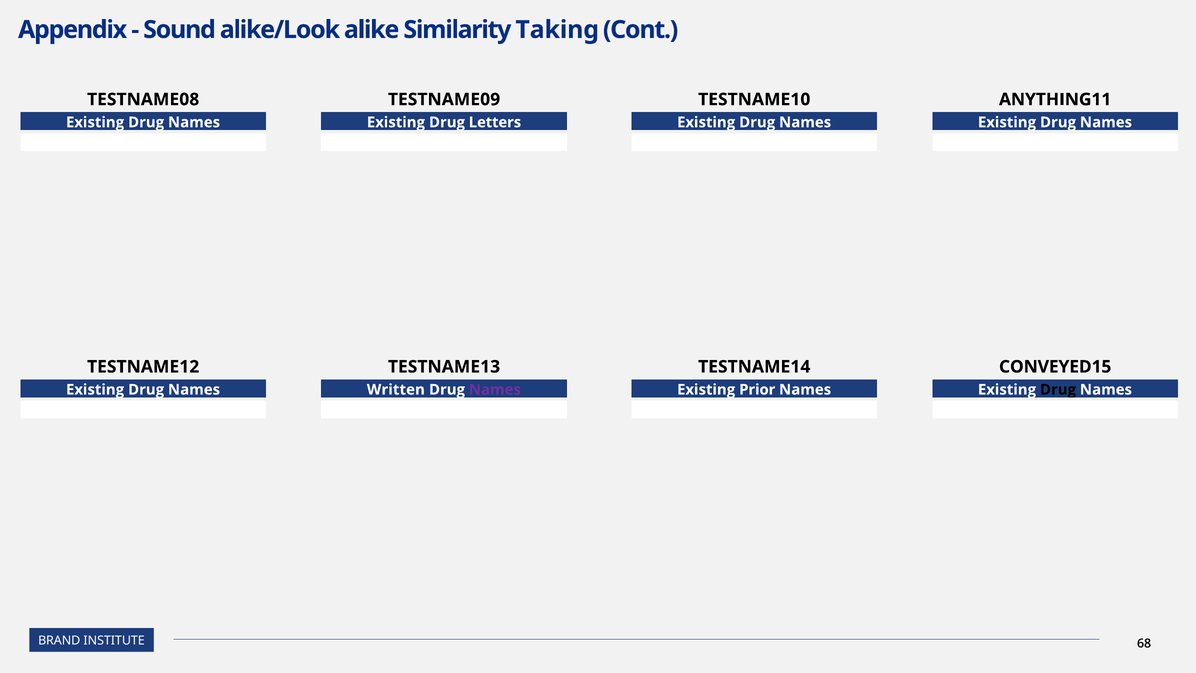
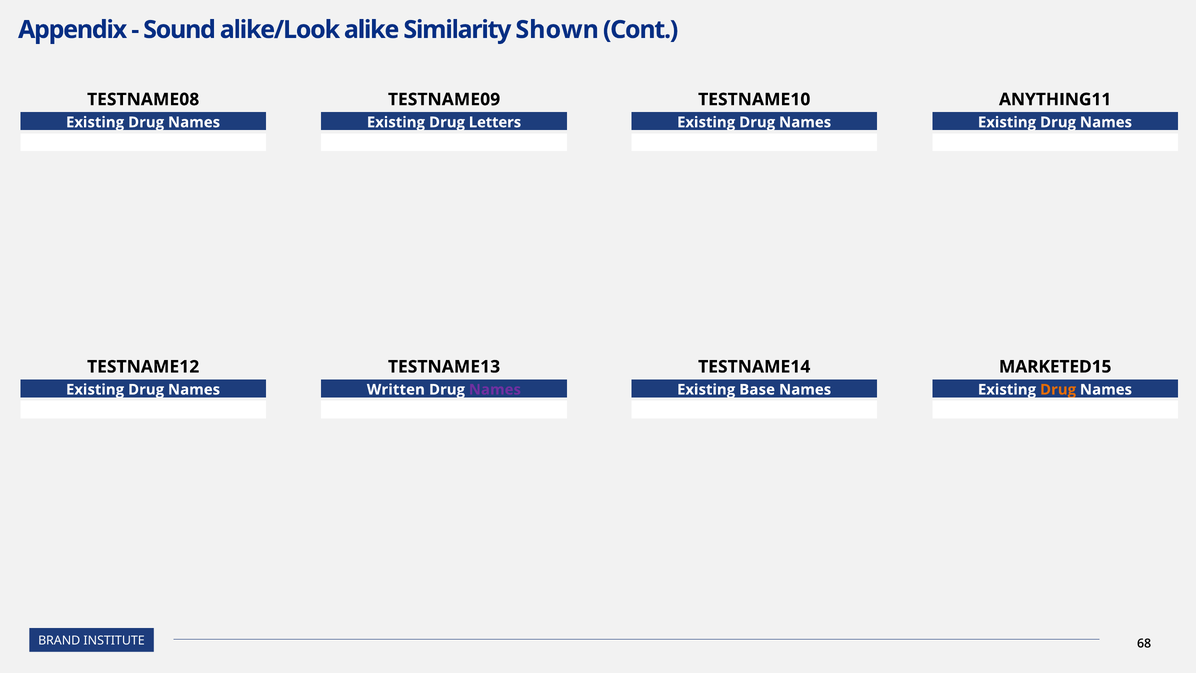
Taking: Taking -> Shown (557, 30)
CONVEYED15: CONVEYED15 -> MARKETED15 (1055, 367)
Prior: Prior -> Base (757, 390)
Drug colour: black -> orange (1058, 390)
